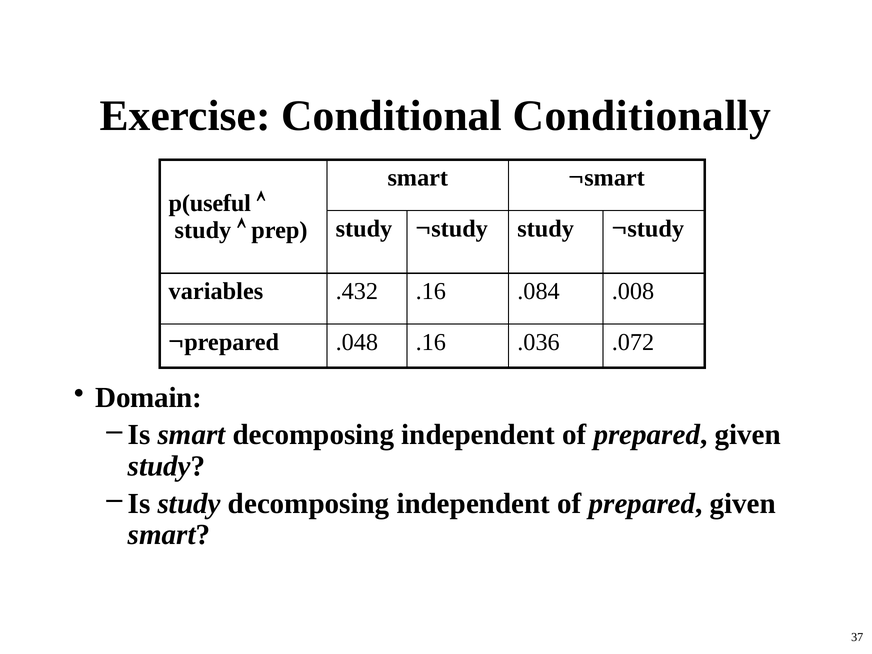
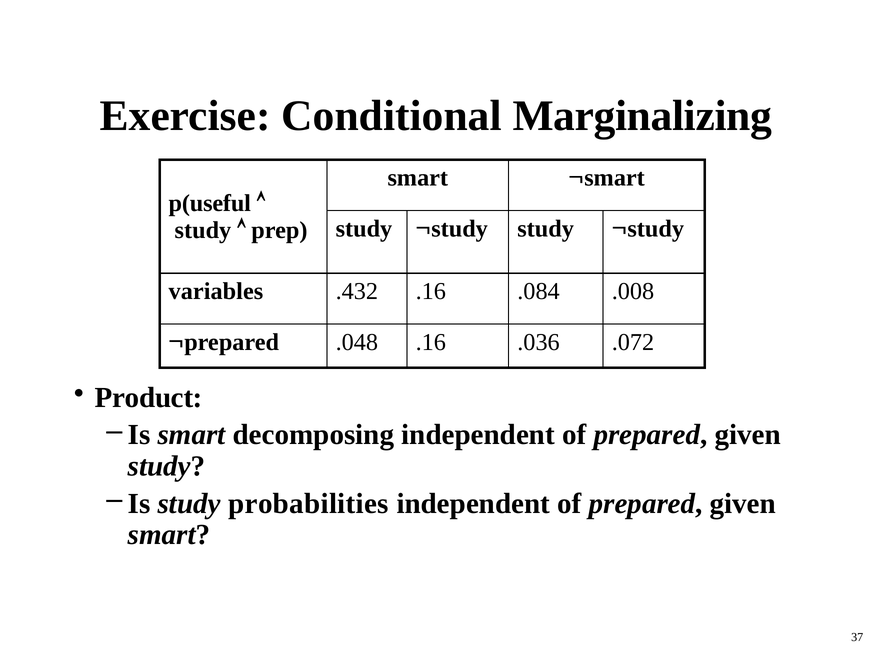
Conditionally: Conditionally -> Marginalizing (642, 116)
Domain: Domain -> Product (149, 398)
study decomposing: decomposing -> probabilities (309, 503)
